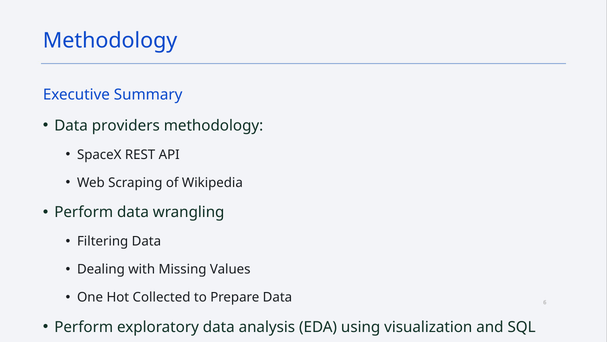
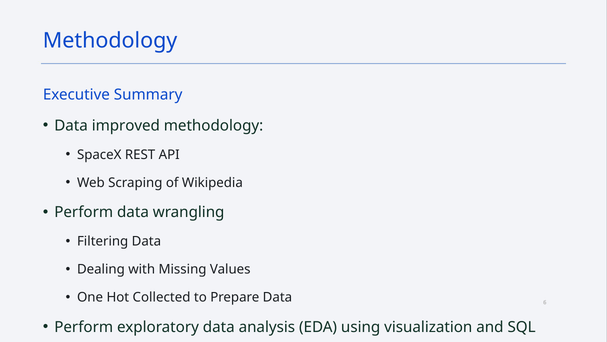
providers: providers -> improved (126, 125)
